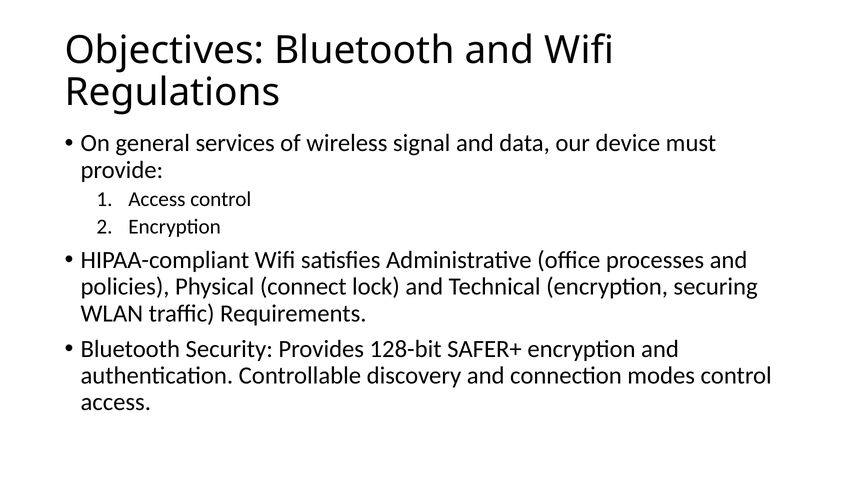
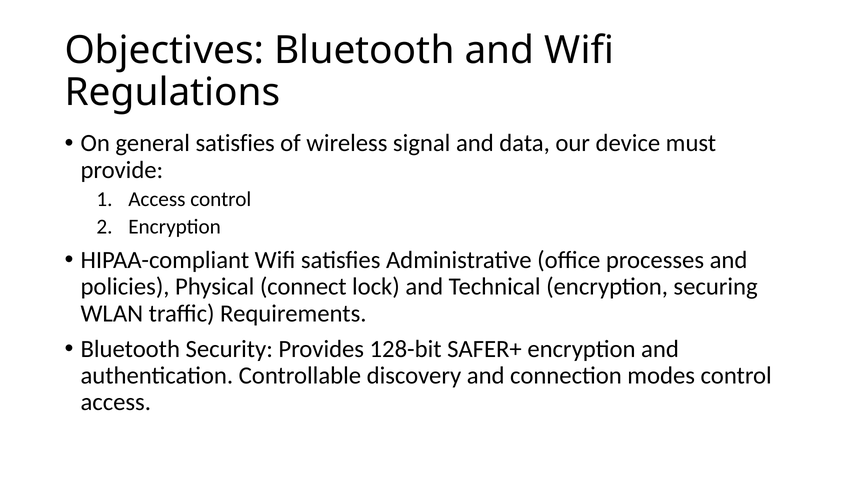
general services: services -> satisfies (235, 143)
